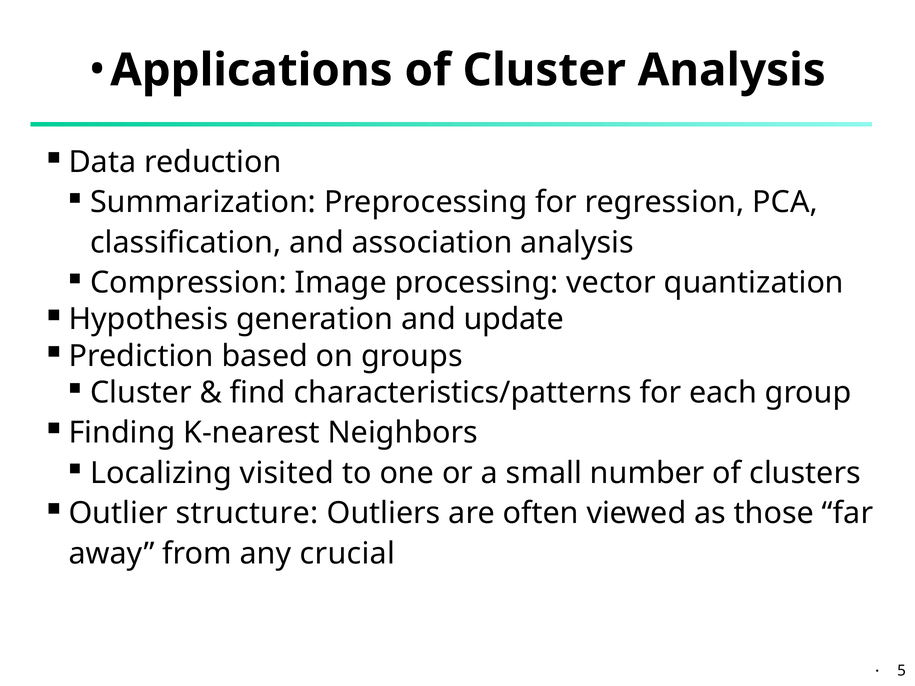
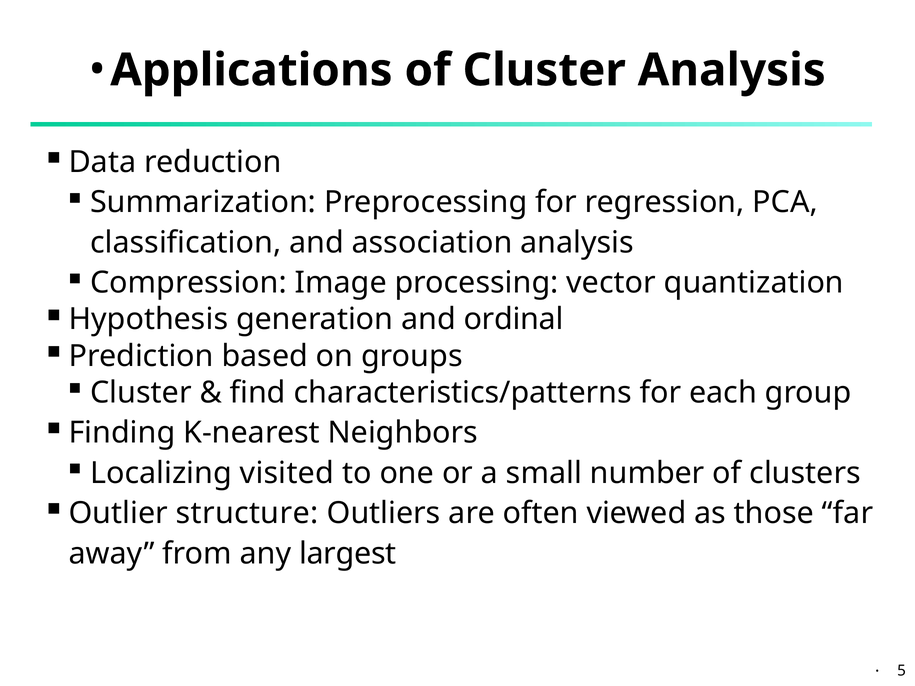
update: update -> ordinal (514, 320)
crucial: crucial -> largest (348, 554)
